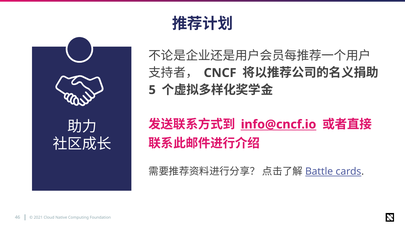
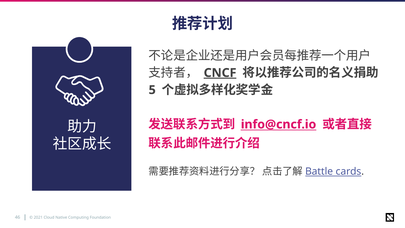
CNCF underline: none -> present (220, 73)
